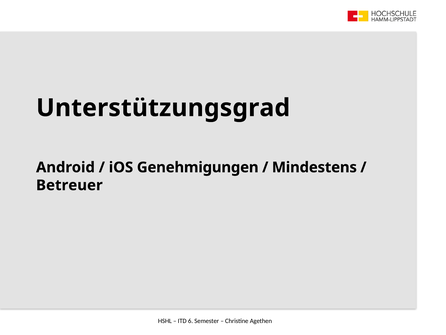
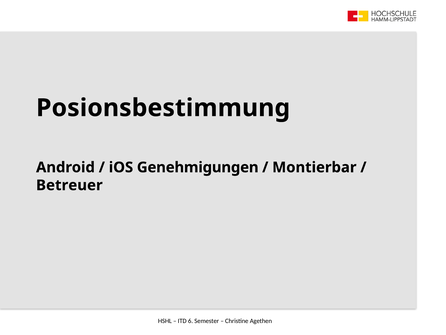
Unterstützungsgrad: Unterstützungsgrad -> Posionsbestimmung (163, 108)
Mindestens: Mindestens -> Montierbar (314, 167)
